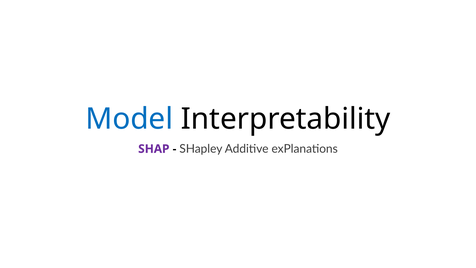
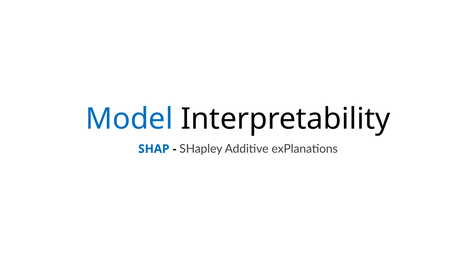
SHAP colour: purple -> blue (154, 149)
